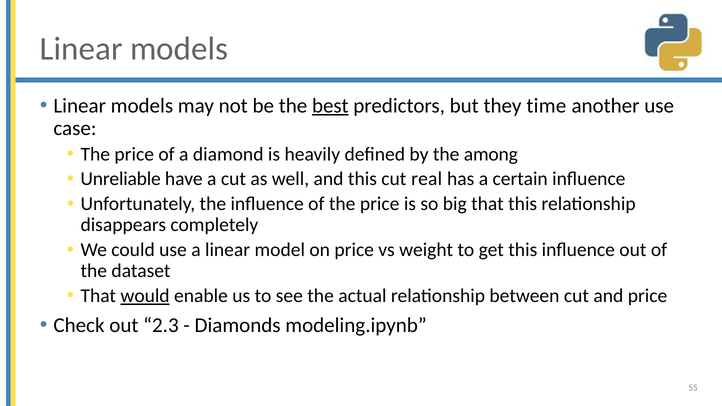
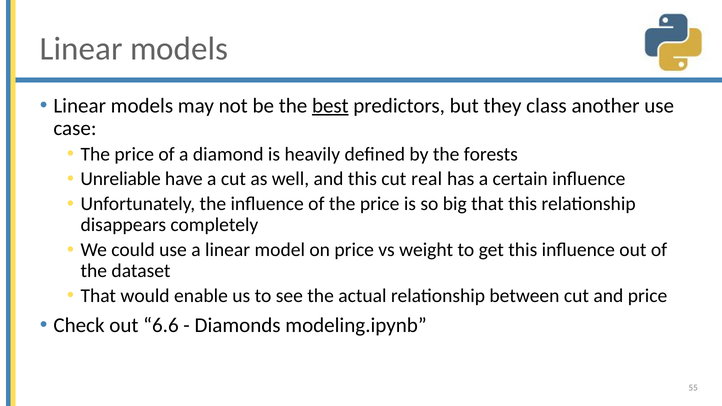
time: time -> class (546, 106)
among: among -> forests (491, 154)
would underline: present -> none (145, 296)
2.3: 2.3 -> 6.6 (161, 325)
